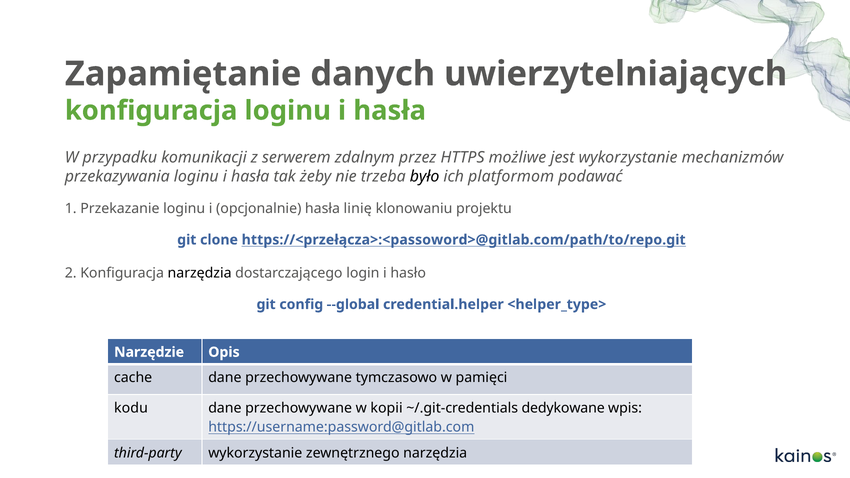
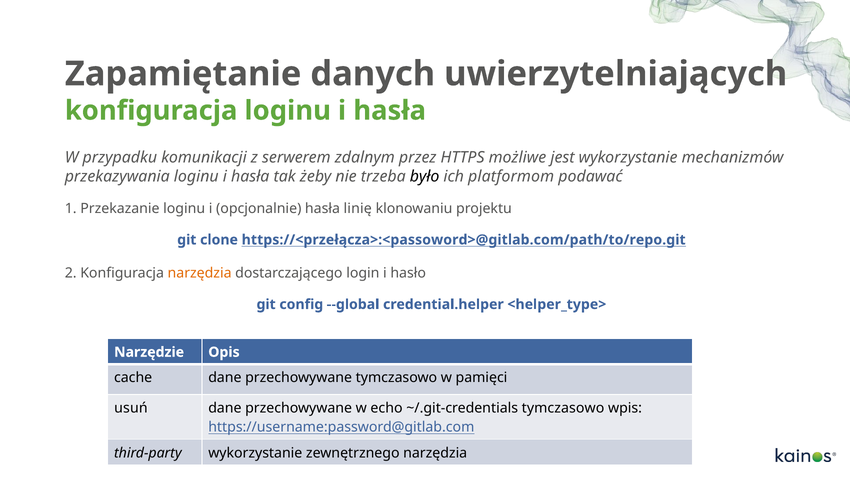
narzędzia colour: black -> orange (200, 273)
kodu: kodu -> usuń (131, 408)
kopii: kopii -> echo (387, 408)
~/.git-credentials dedykowane: dedykowane -> tymczasowo (563, 408)
